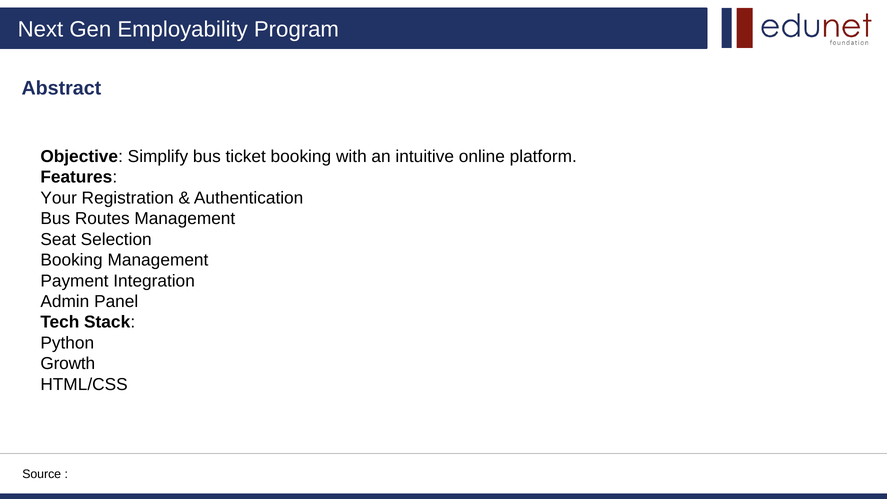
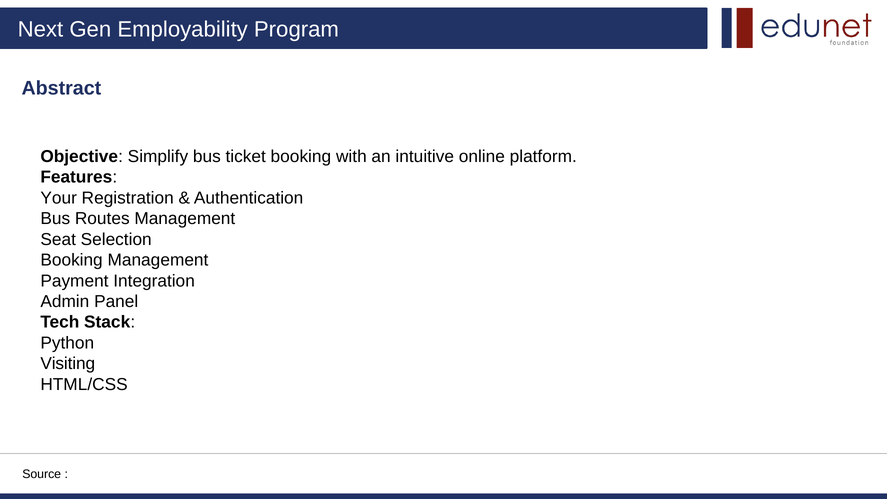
Growth: Growth -> Visiting (68, 364)
